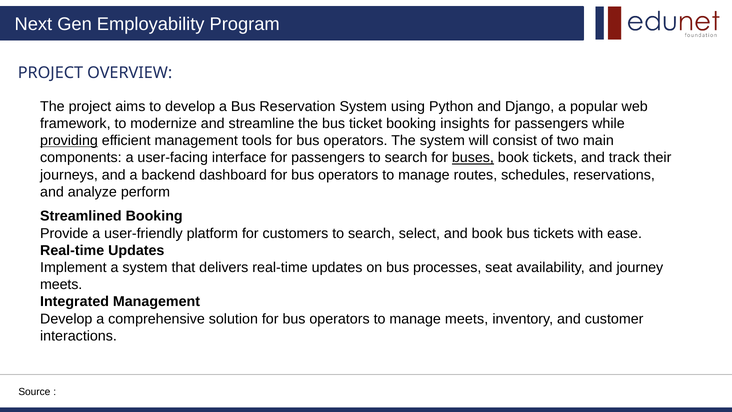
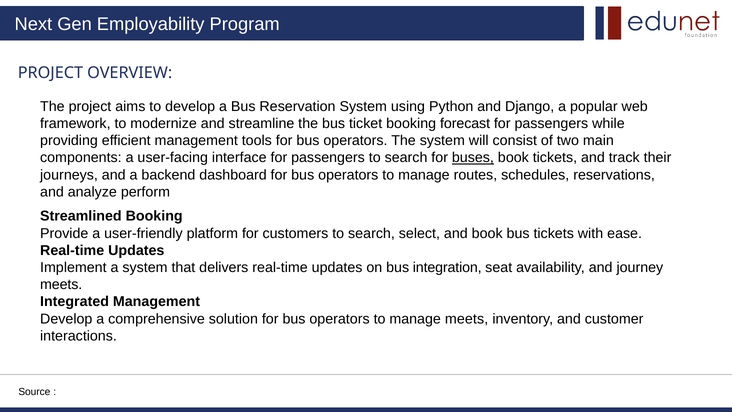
insights: insights -> forecast (465, 124)
providing underline: present -> none (69, 141)
processes: processes -> integration (447, 267)
